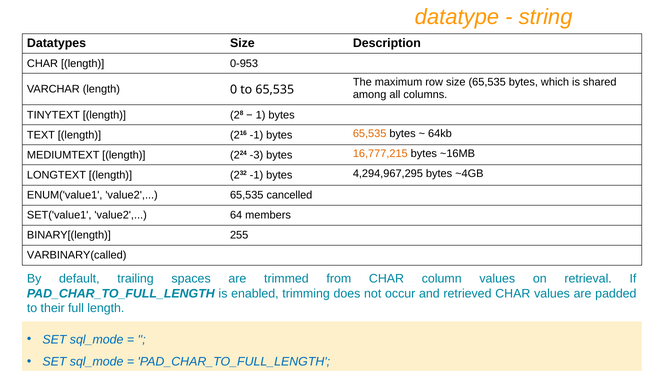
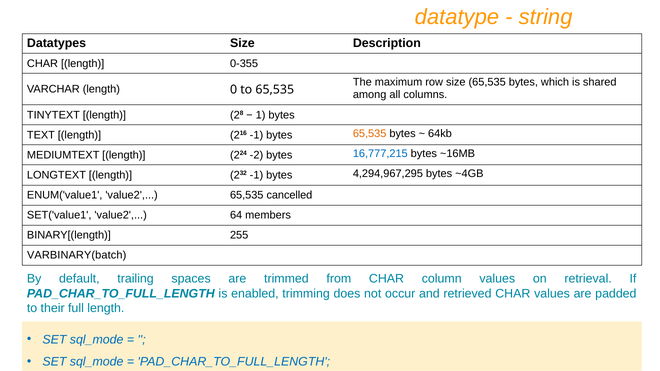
0-953: 0-953 -> 0-355 (244, 64)
-3: -3 -> -2 (256, 155)
16,777,215 colour: orange -> blue (380, 154)
VARBINARY(called: VARBINARY(called -> VARBINARY(batch (77, 256)
